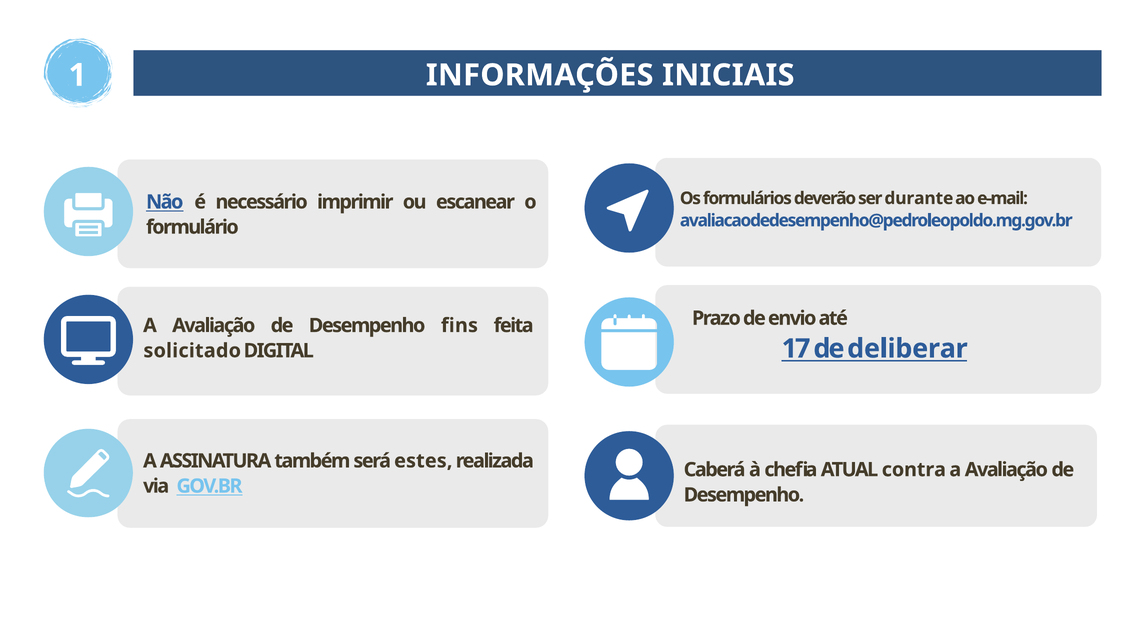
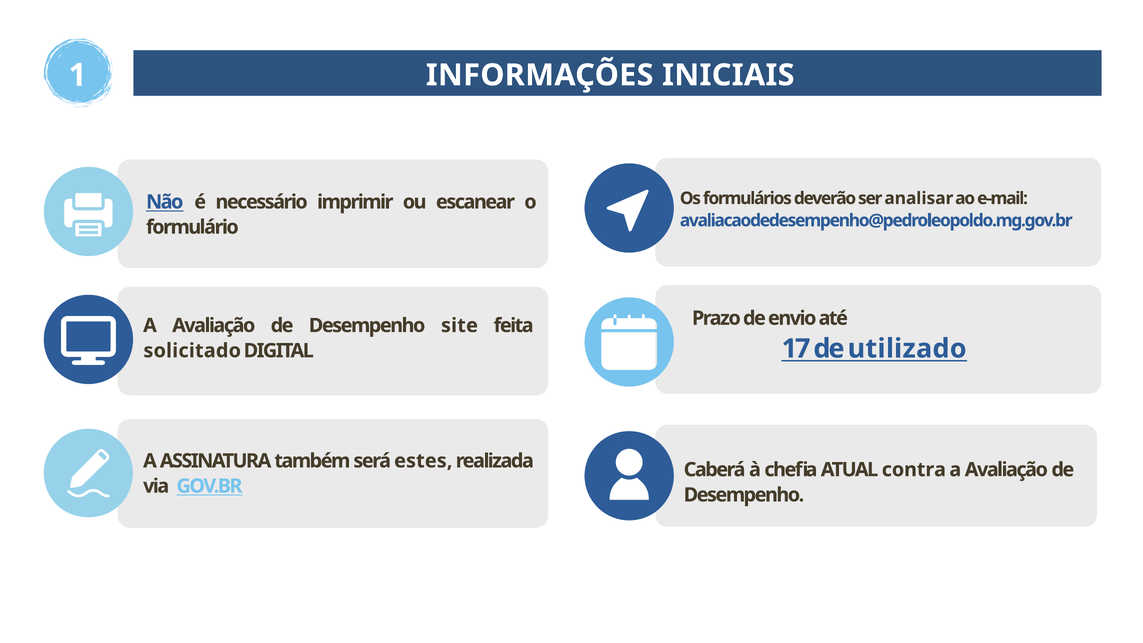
durante: durante -> analisar (919, 198)
fins: fins -> site (459, 325)
deliberar: deliberar -> utilizado (907, 349)
